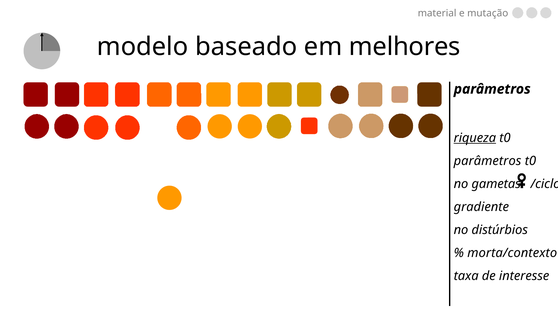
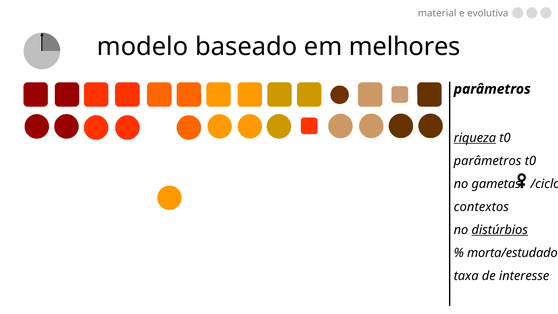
mutação: mutação -> evolutiva (488, 13)
gradiente: gradiente -> contextos (481, 207)
distúrbios underline: none -> present (500, 230)
morta/contexto: morta/contexto -> morta/estudado (512, 253)
